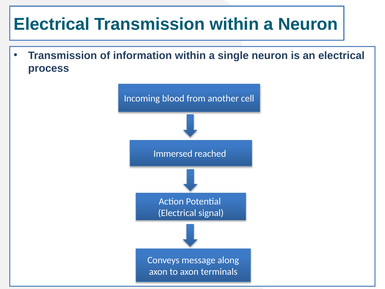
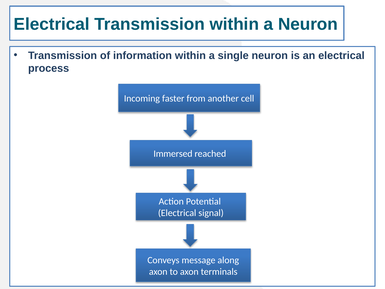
blood: blood -> faster (173, 98)
